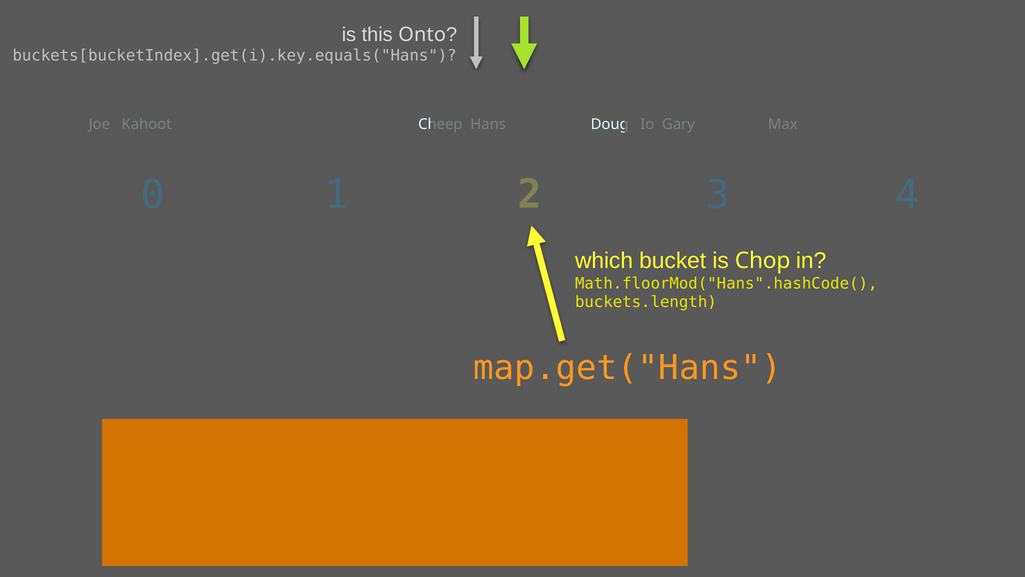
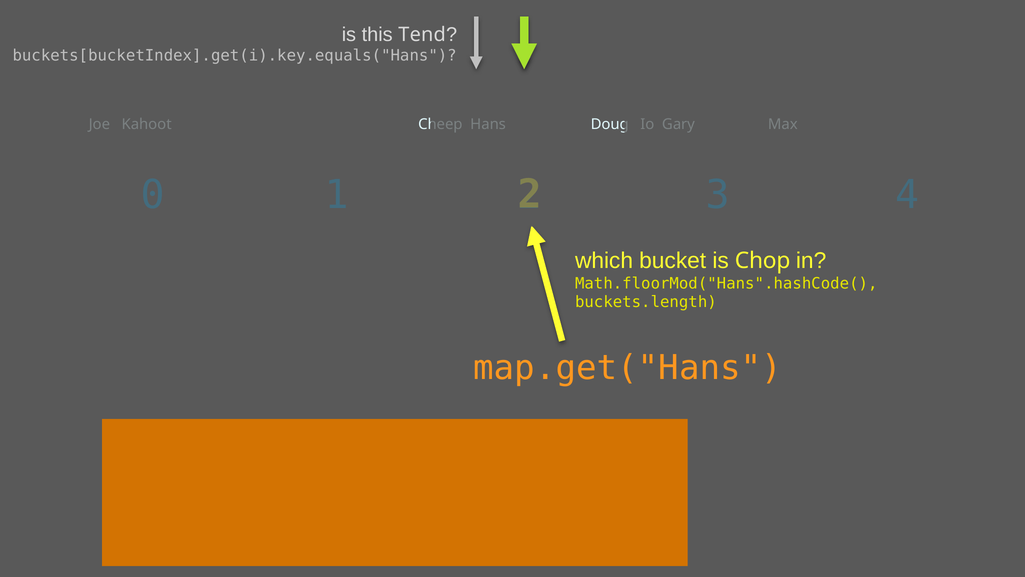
Onto: Onto -> Tend (422, 35)
